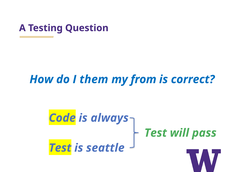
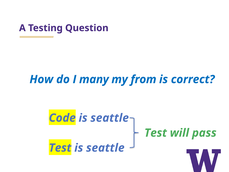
them: them -> many (94, 79)
Code is always: always -> seattle (110, 118)
